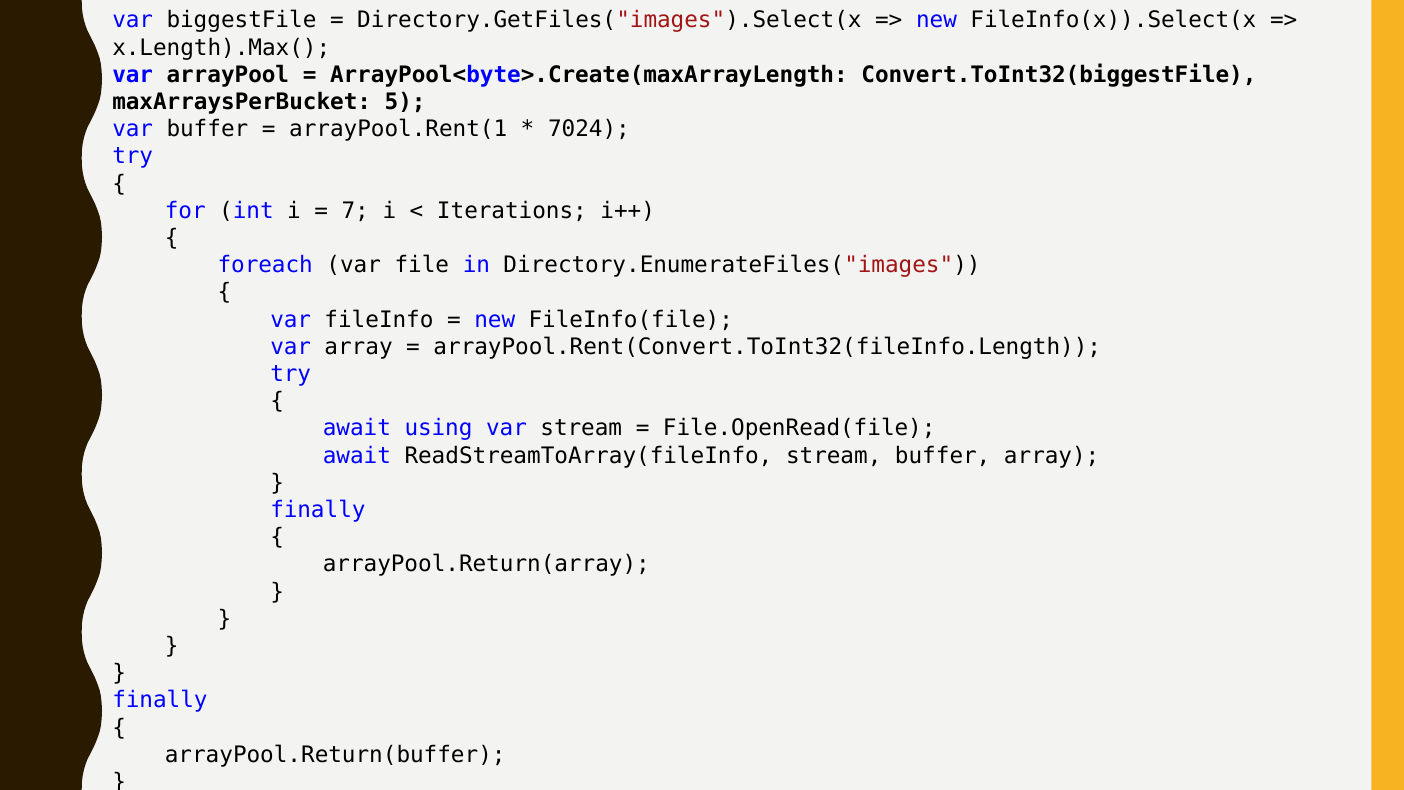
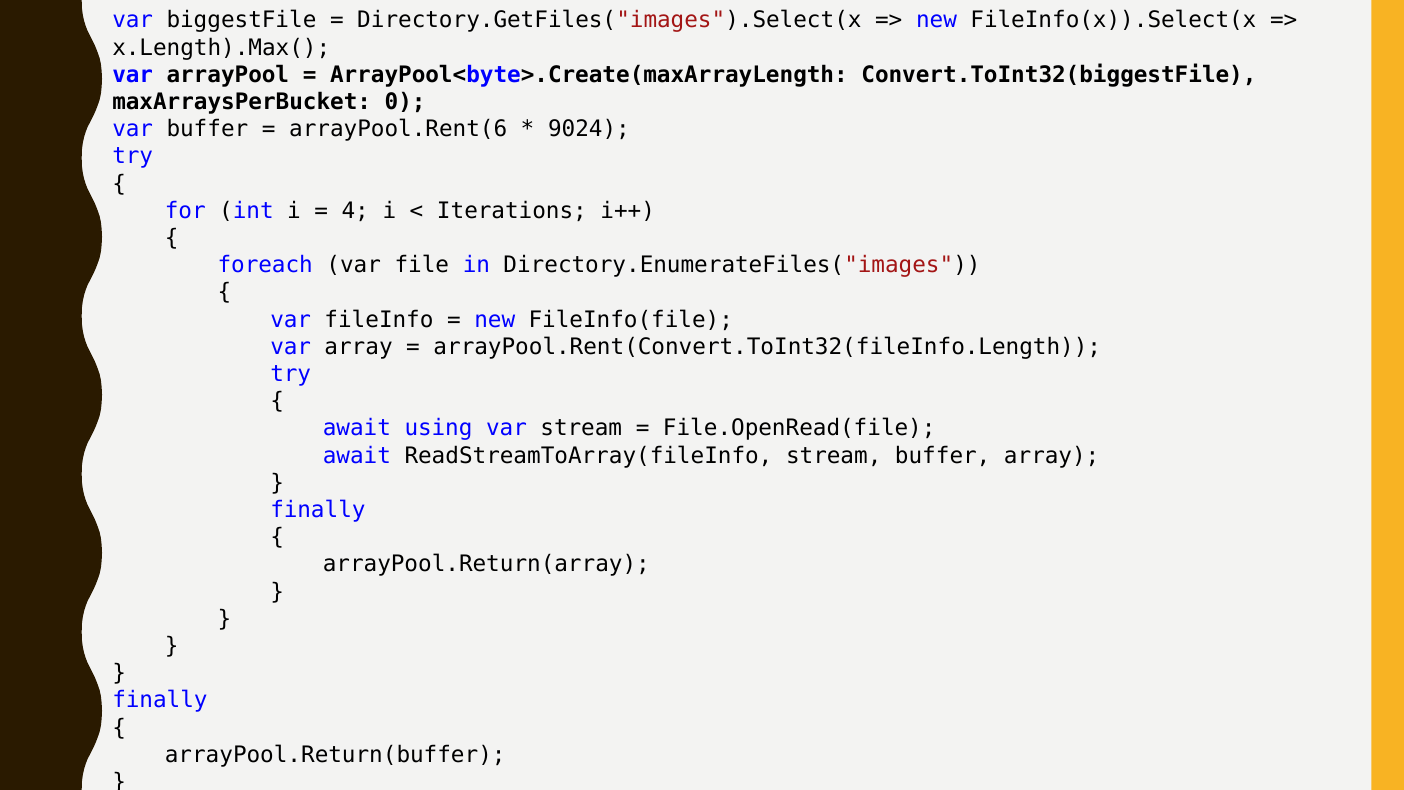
5: 5 -> 0 (405, 102)
arrayPool.Rent(1: arrayPool.Rent(1 -> arrayPool.Rent(6 (398, 129)
7024: 7024 -> 9024 (589, 129)
7: 7 -> 4 (355, 211)
